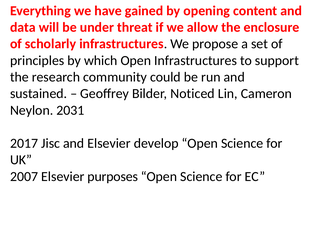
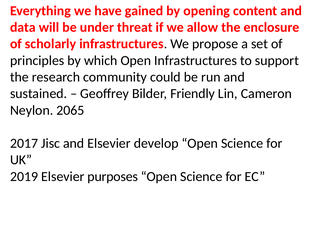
Noticed: Noticed -> Friendly (193, 94)
2031: 2031 -> 2065 (70, 110)
2007: 2007 -> 2019 (24, 177)
